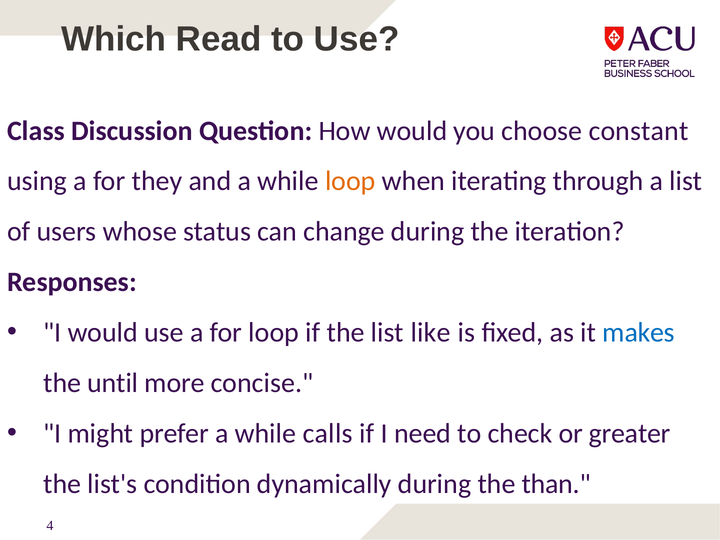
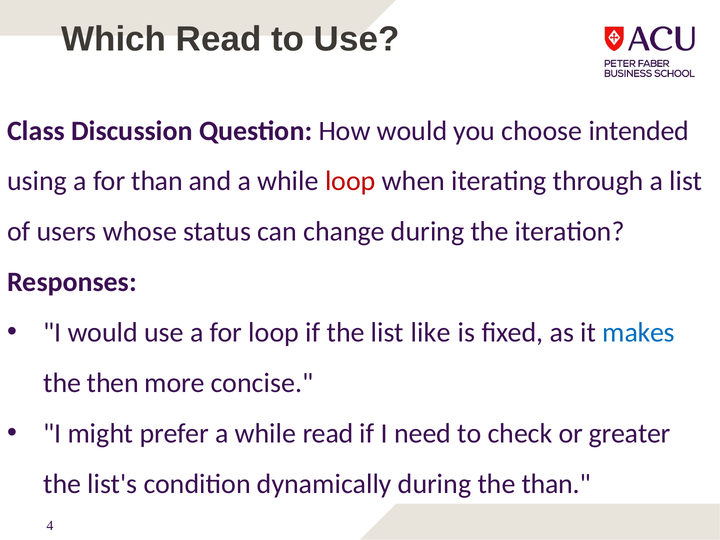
constant: constant -> intended (639, 131)
for they: they -> than (157, 181)
loop colour: orange -> red (350, 181)
until: until -> then (113, 383)
while calls: calls -> read (328, 433)
